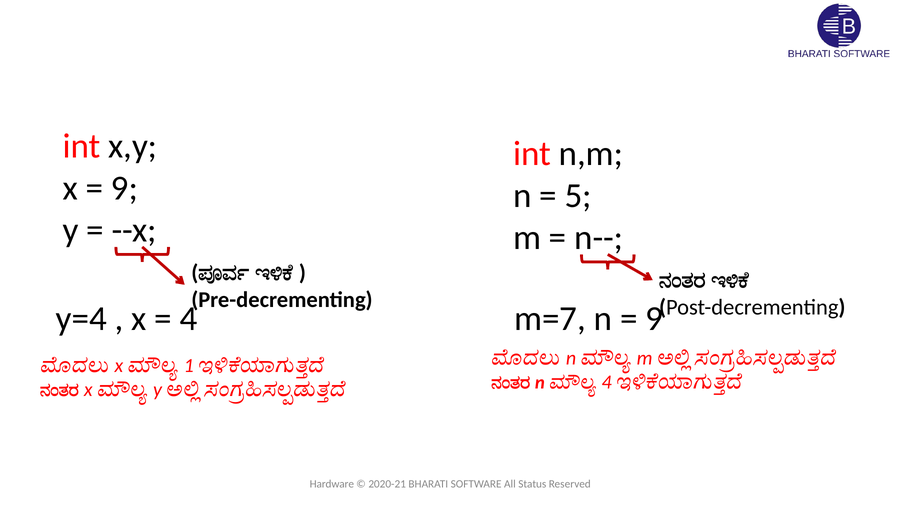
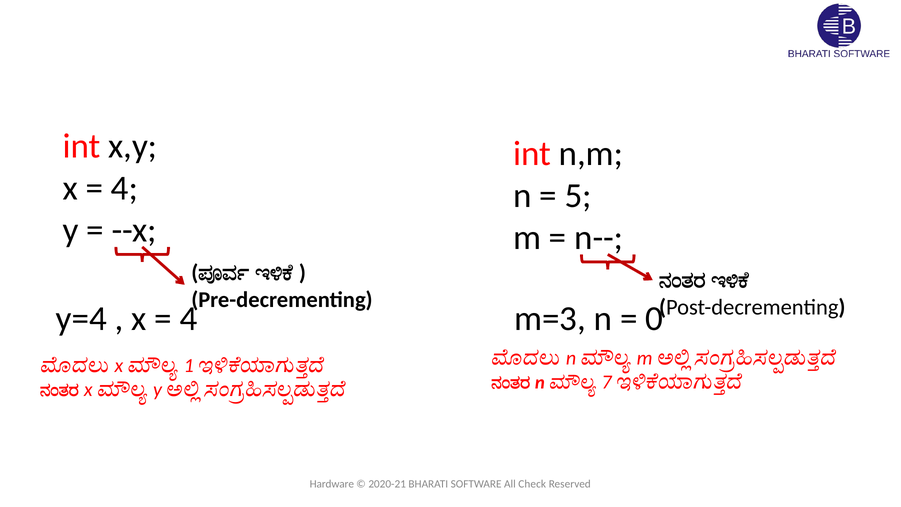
9: 9 -> 4 (124, 188)
m=7: m=7 -> m=3 (550, 319)
9: 9 -> 0 (654, 319)
4: 4 -> 7 (607, 382)
Status: Status -> Check (532, 484)
